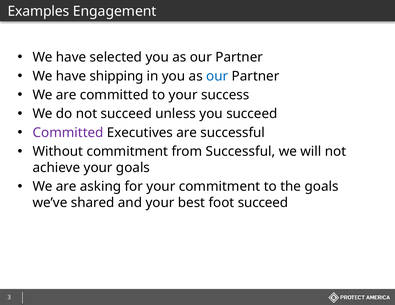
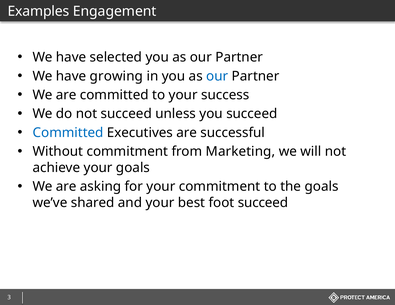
shipping: shipping -> growing (116, 76)
Committed colour: purple -> blue (68, 133)
from Successful: Successful -> Marketing (240, 152)
